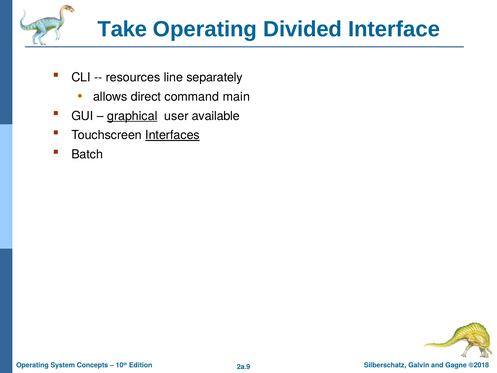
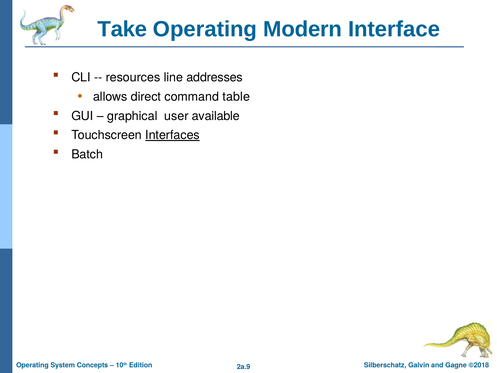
Divided: Divided -> Modern (303, 29)
separately: separately -> addresses (215, 77)
main: main -> table (236, 97)
graphical underline: present -> none (132, 116)
